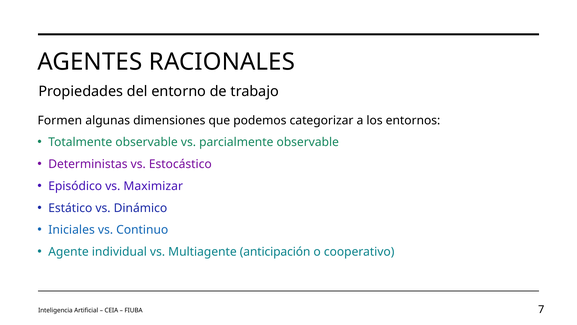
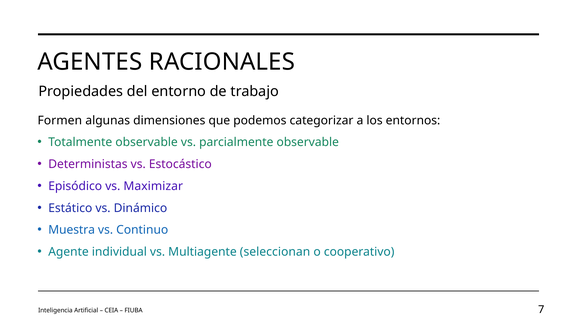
Iniciales: Iniciales -> Muestra (72, 230)
anticipación: anticipación -> seleccionan (275, 252)
